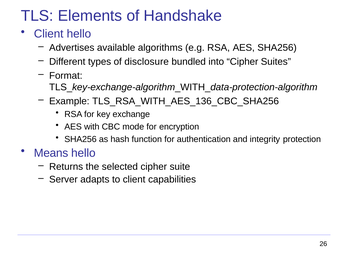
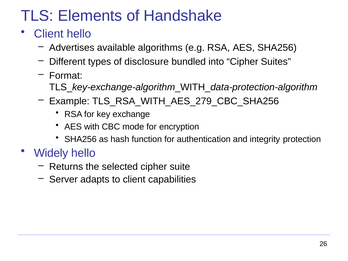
TLS_RSA_WITH_AES_136_CBC_SHA256: TLS_RSA_WITH_AES_136_CBC_SHA256 -> TLS_RSA_WITH_AES_279_CBC_SHA256 (186, 101)
Means: Means -> Widely (51, 153)
